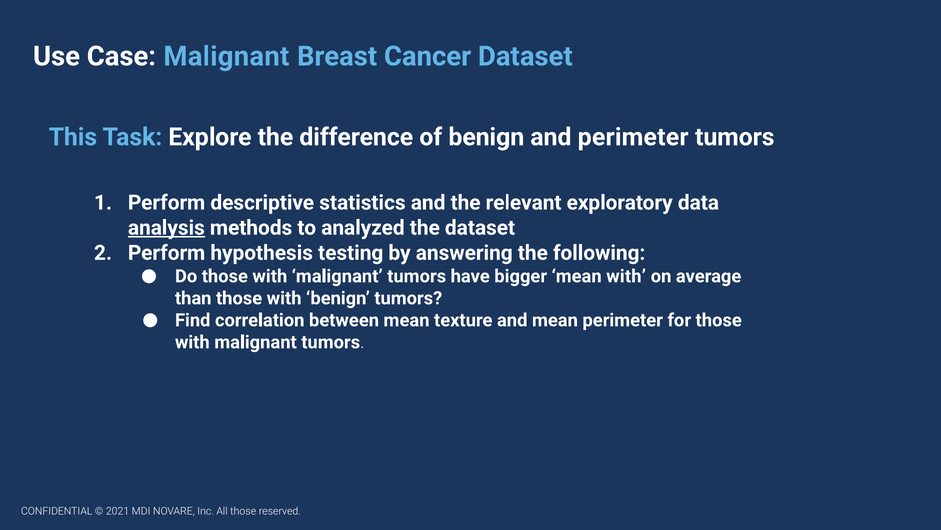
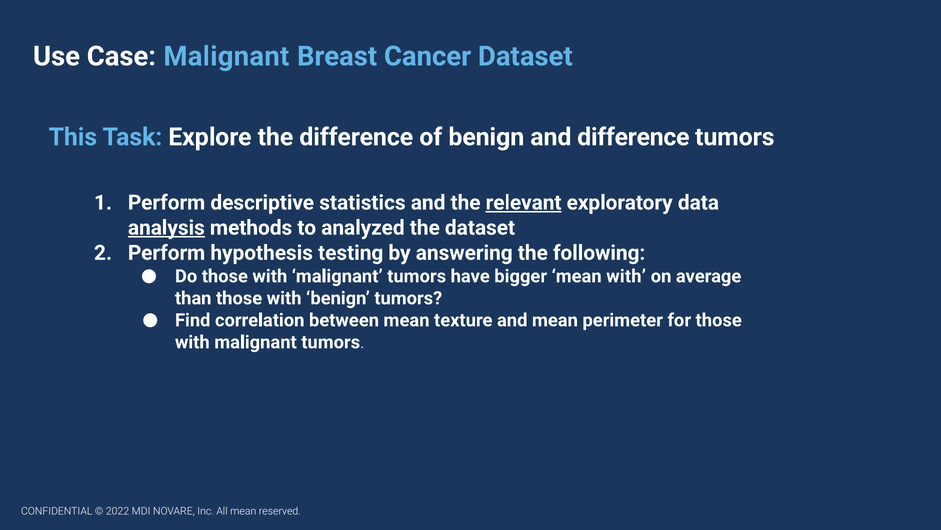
and perimeter: perimeter -> difference (633, 137)
relevant underline: none -> present (524, 202)
2021: 2021 -> 2022 (118, 511)
All those: those -> mean (243, 511)
